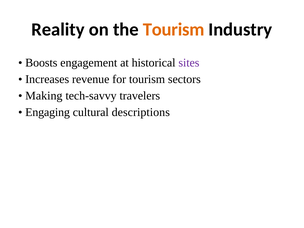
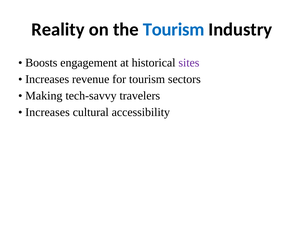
Tourism colour: orange -> blue (174, 29)
Engaging: Engaging -> Increases (48, 112)
descriptions: descriptions -> accessibility (141, 112)
